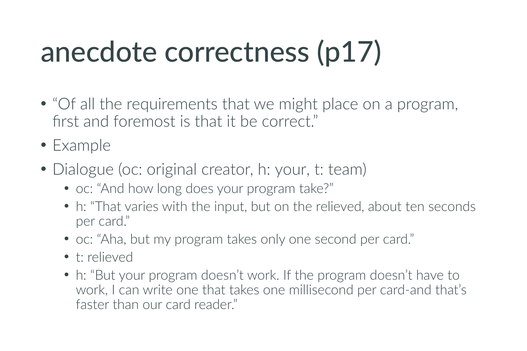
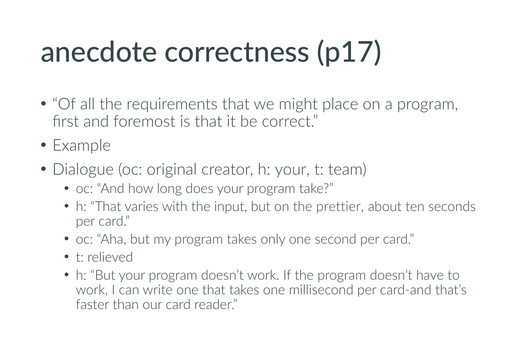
the relieved: relieved -> prettier (340, 207)
